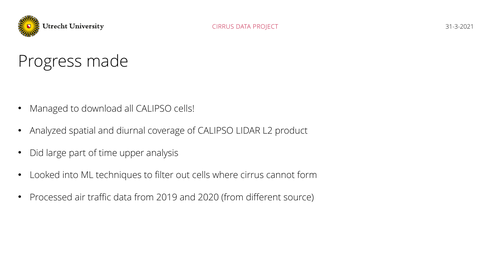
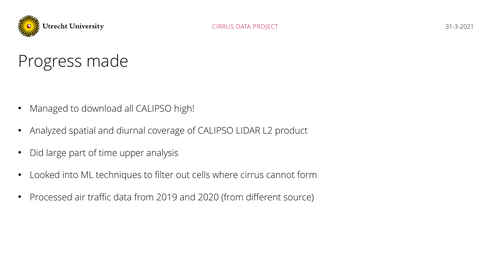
CALIPSO cells: cells -> high (184, 109)
